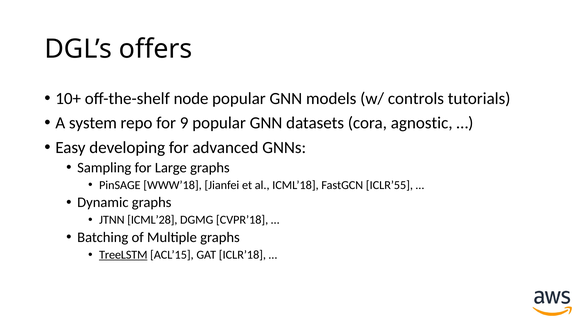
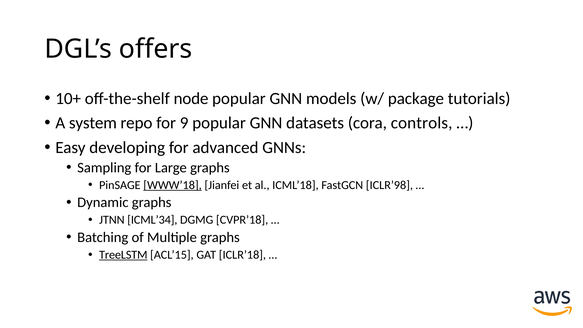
controls: controls -> package (416, 99)
agnostic: agnostic -> controls (422, 123)
WWW’18 underline: none -> present (173, 185)
ICLR’55: ICLR’55 -> ICLR’98 (389, 185)
ICML’28: ICML’28 -> ICML’34 (152, 220)
